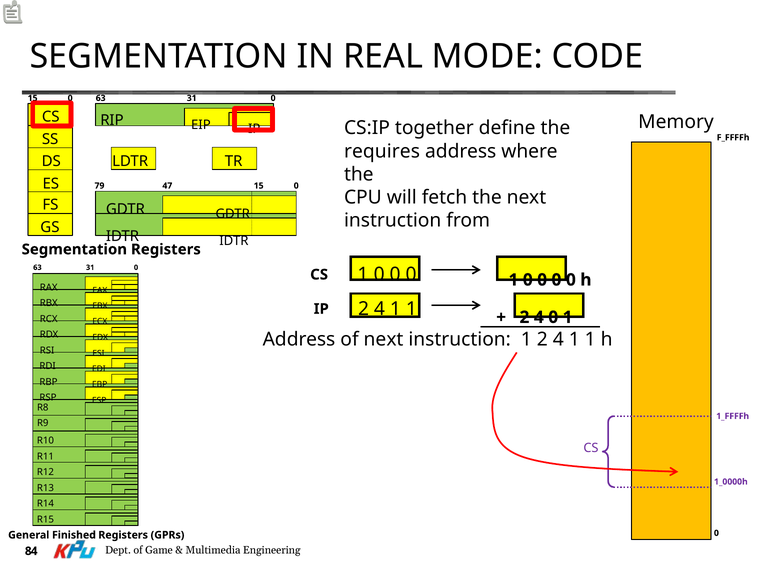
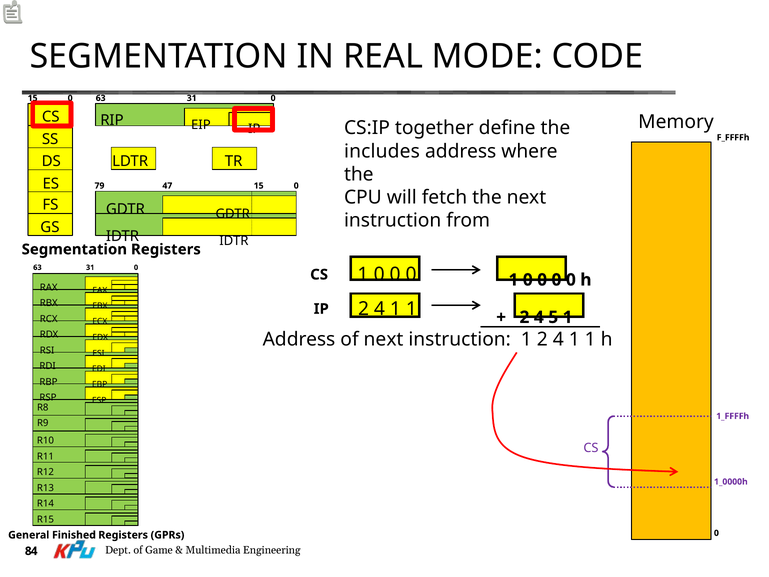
requires: requires -> includes (382, 151)
4 0: 0 -> 5 (553, 317)
